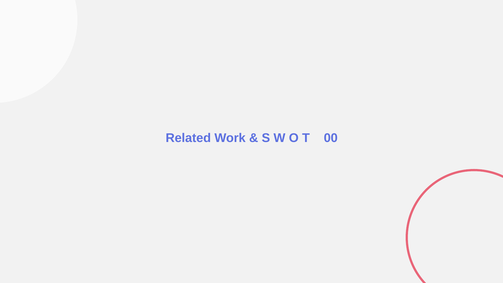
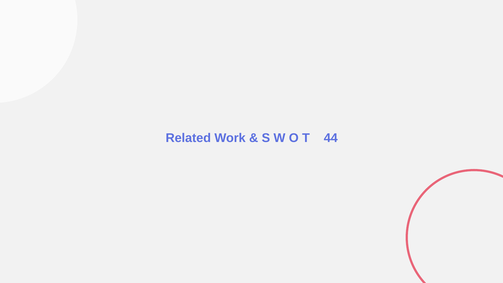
00: 00 -> 44 (331, 138)
